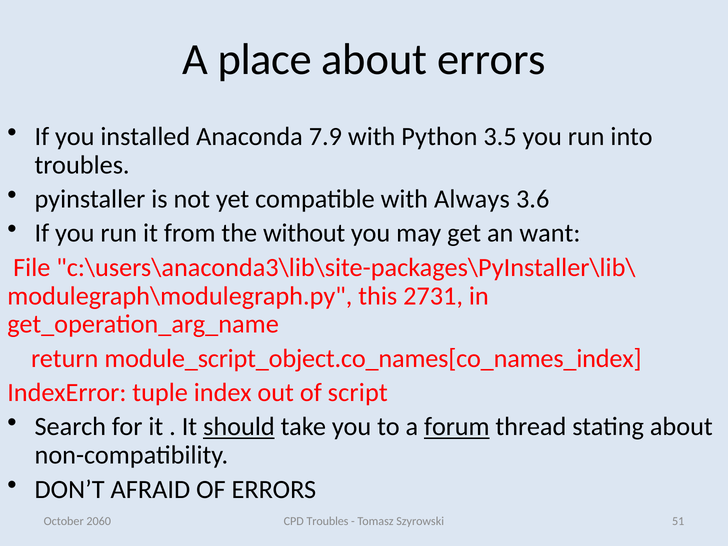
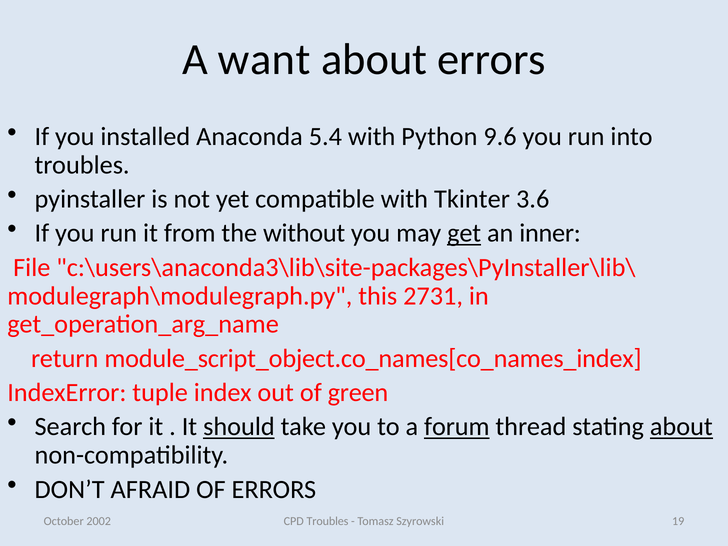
place: place -> want (264, 60)
7.9: 7.9 -> 5.4 (325, 137)
3.5: 3.5 -> 9.6 (500, 137)
Always: Always -> Tkinter (472, 199)
get underline: none -> present (464, 233)
want: want -> inner (550, 233)
script: script -> green (358, 393)
about underline: none -> present (681, 427)
2060: 2060 -> 2002 (99, 521)
51: 51 -> 19 (678, 521)
